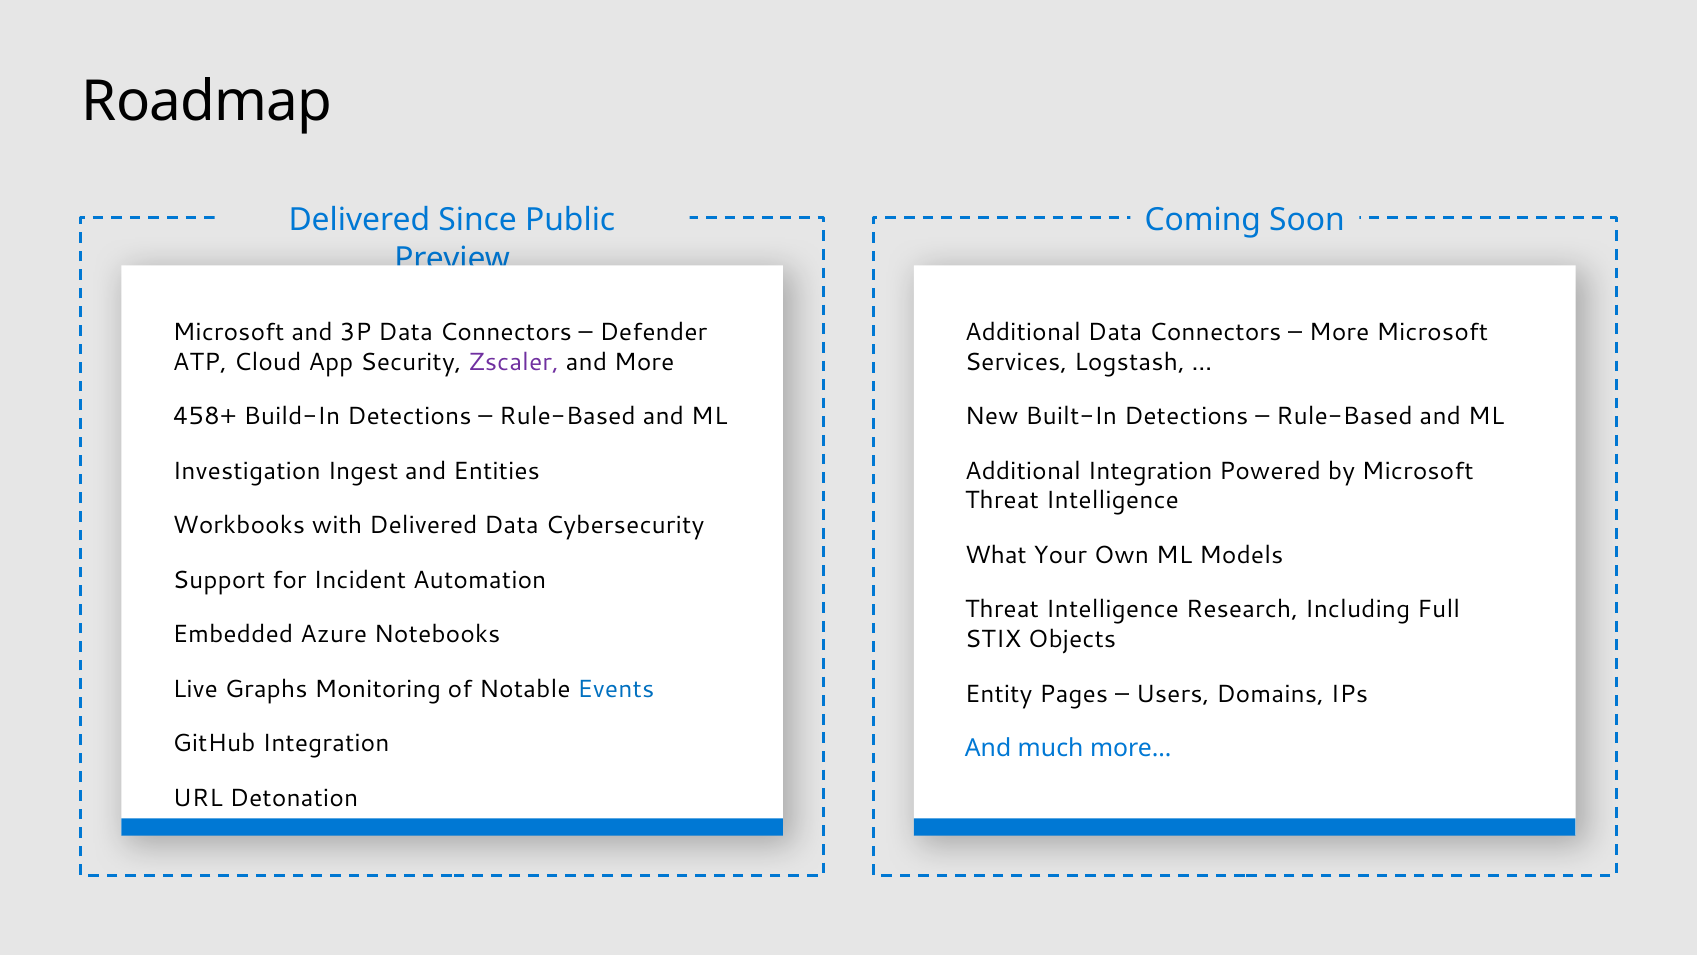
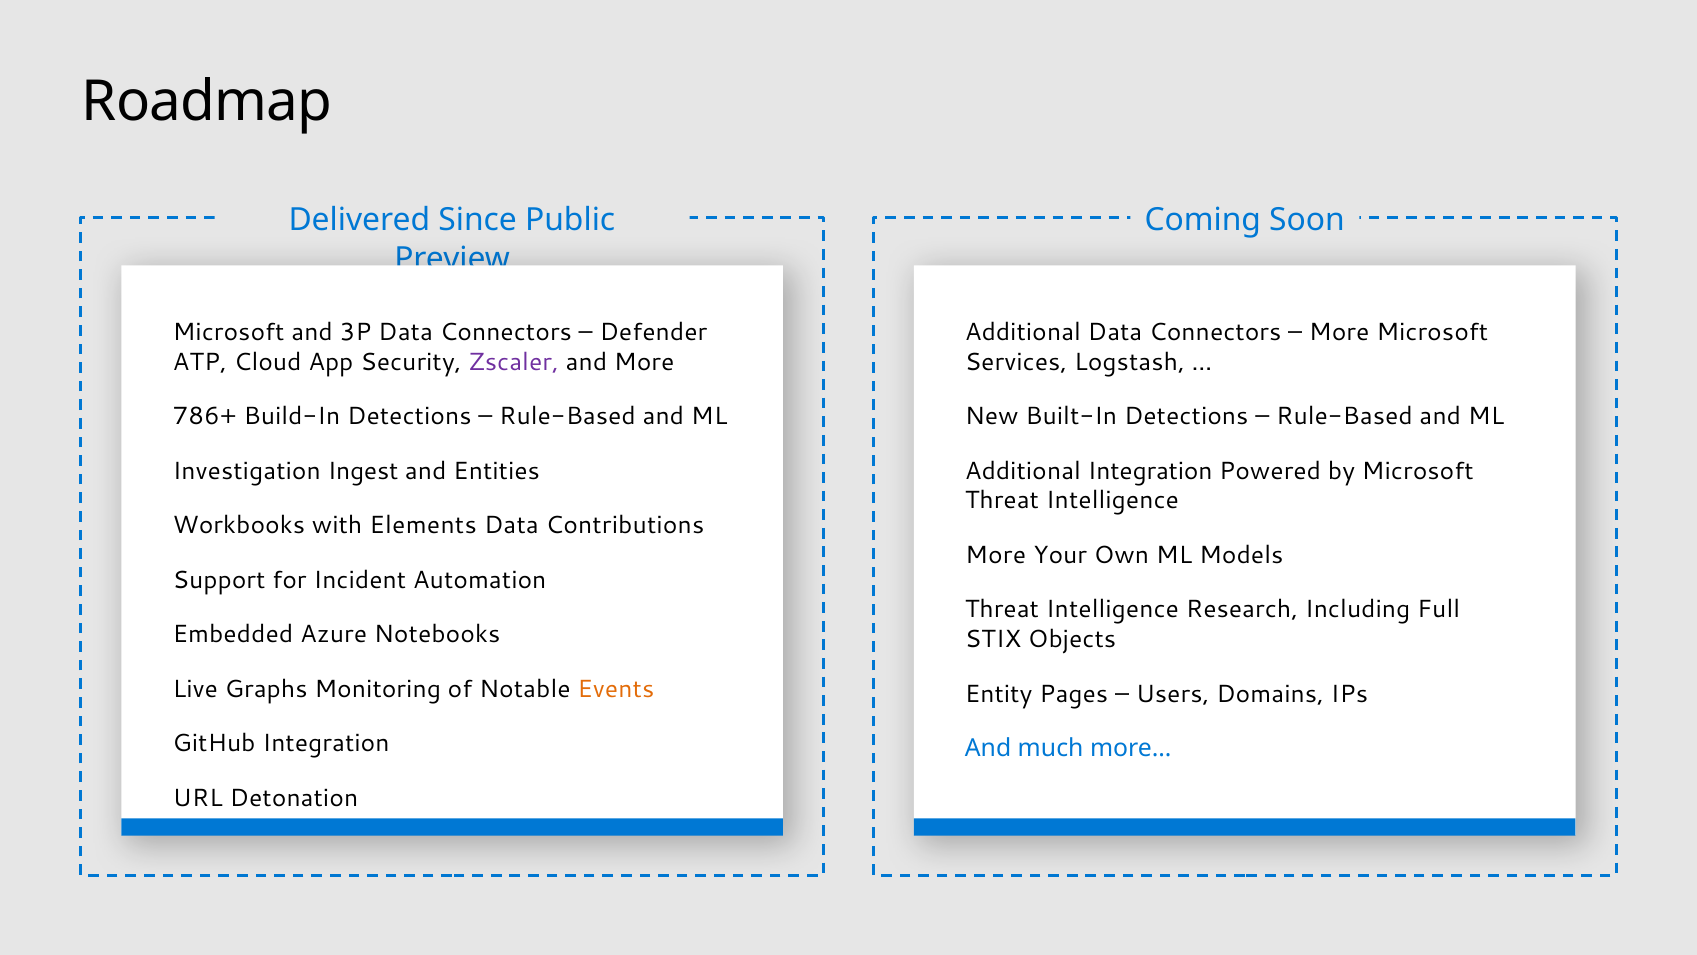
458+: 458+ -> 786+ (205, 416)
with Delivered: Delivered -> Elements (423, 525)
Cybersecurity: Cybersecurity -> Contributions (625, 525)
What: What -> More (996, 555)
Events colour: blue -> orange (616, 689)
